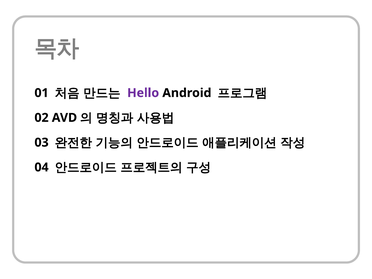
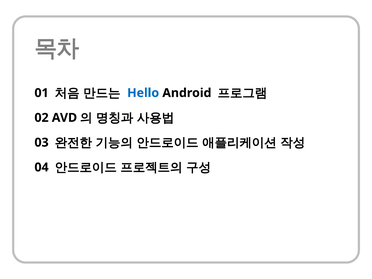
Hello colour: purple -> blue (143, 93)
